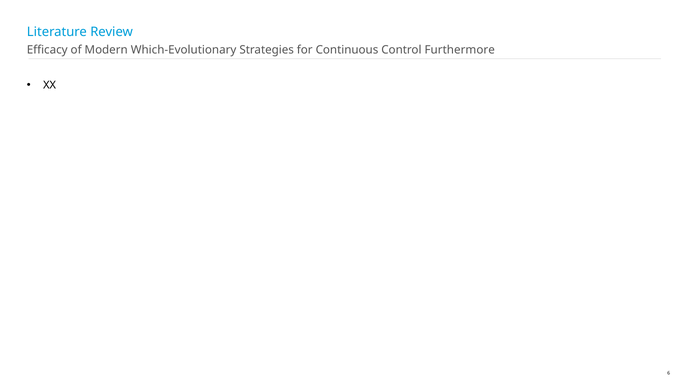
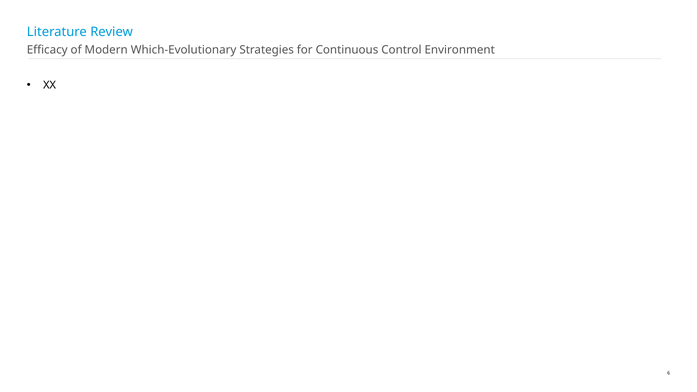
Furthermore: Furthermore -> Environment (460, 50)
